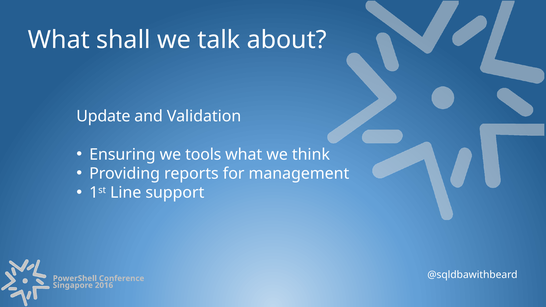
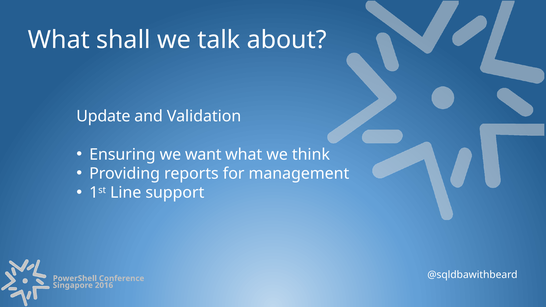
tools: tools -> want (203, 154)
